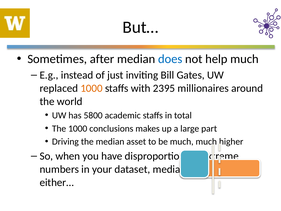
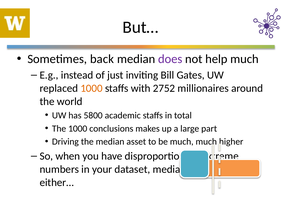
after: after -> back (102, 59)
does colour: blue -> purple (170, 59)
2395: 2395 -> 2752 (164, 88)
